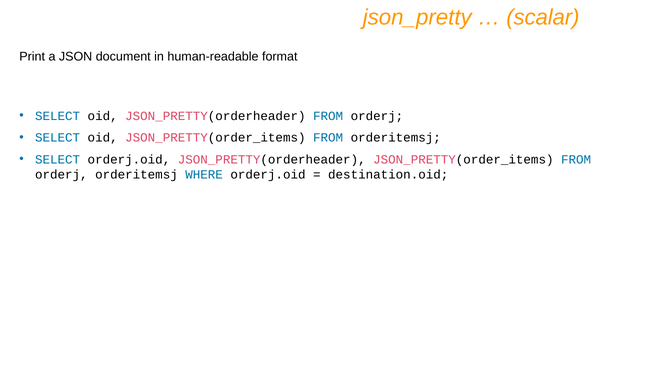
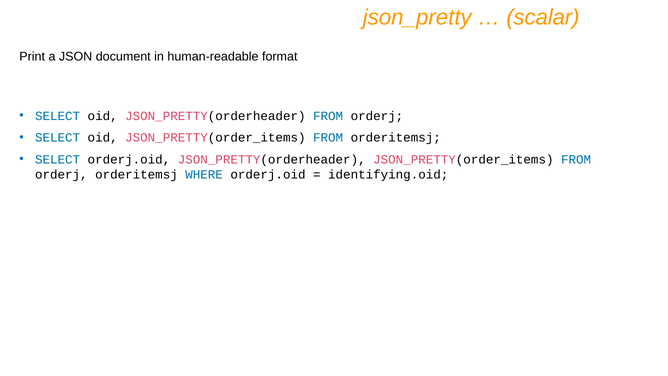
destination.oid: destination.oid -> identifying.oid (388, 174)
